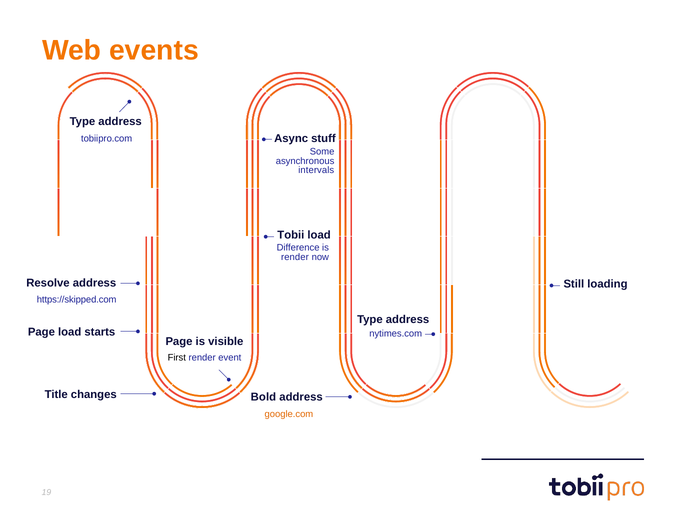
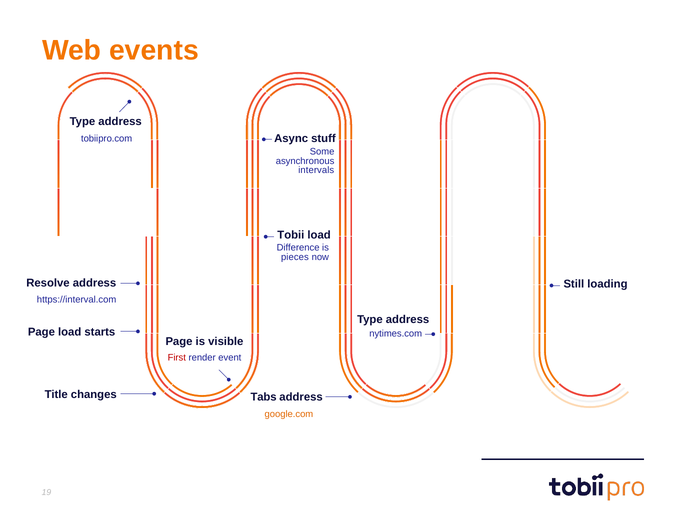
render: render -> pieces (295, 257)
https://skipped.com: https://skipped.com -> https://interval.com (77, 300)
First colour: black -> red (177, 358)
Bold: Bold -> Tabs (264, 397)
